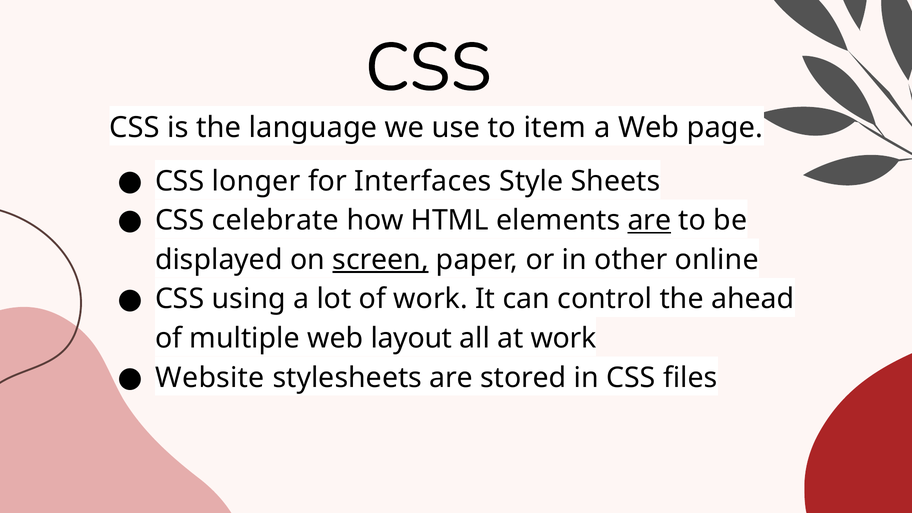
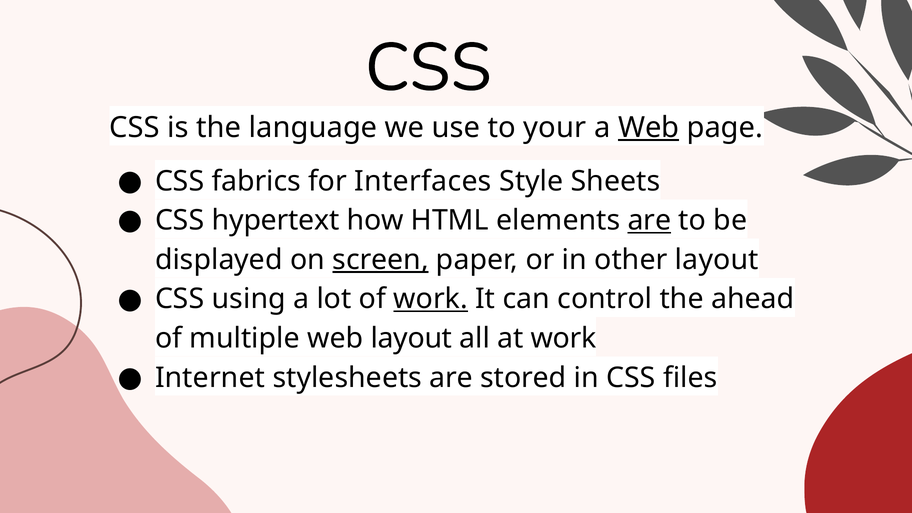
item: item -> your (555, 128)
Web underline: none -> present (649, 128)
longer: longer -> fabrics (256, 181)
celebrate: celebrate -> hypertext (276, 220)
other online: online -> layout (717, 260)
work underline: none -> present (431, 299)
Website: Website -> Internet (210, 378)
